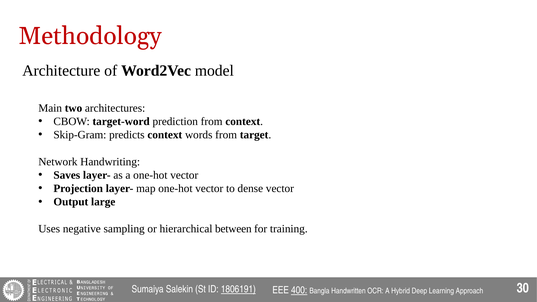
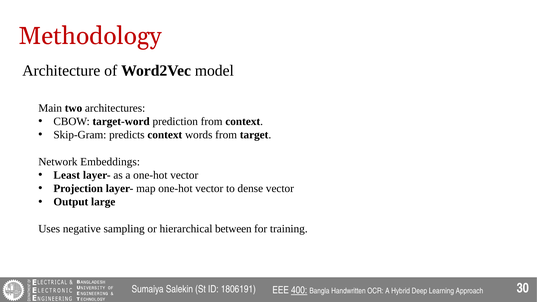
Handwriting: Handwriting -> Embeddings (110, 162)
Saves: Saves -> Least (67, 175)
1806191 underline: present -> none (238, 289)
